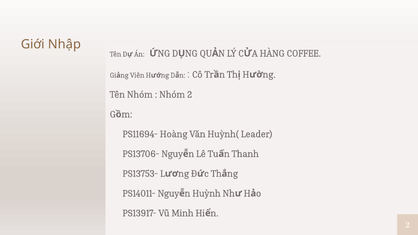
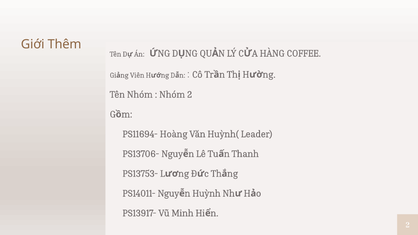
Nhập: Nhập -> Thêm (65, 44)
